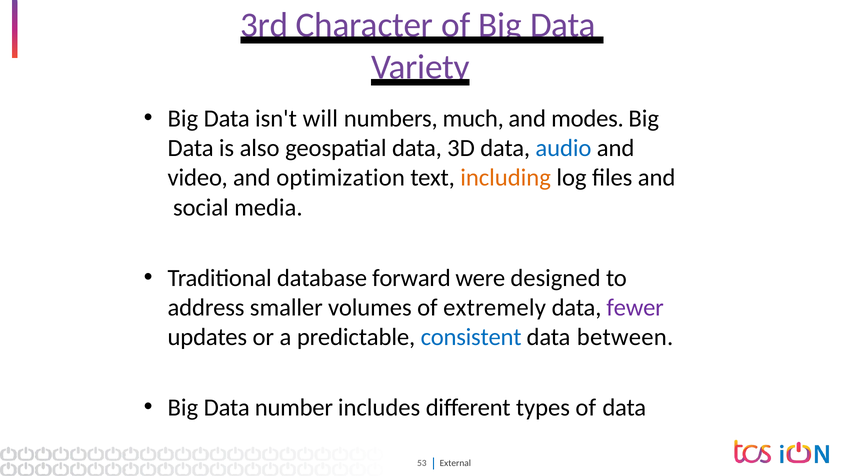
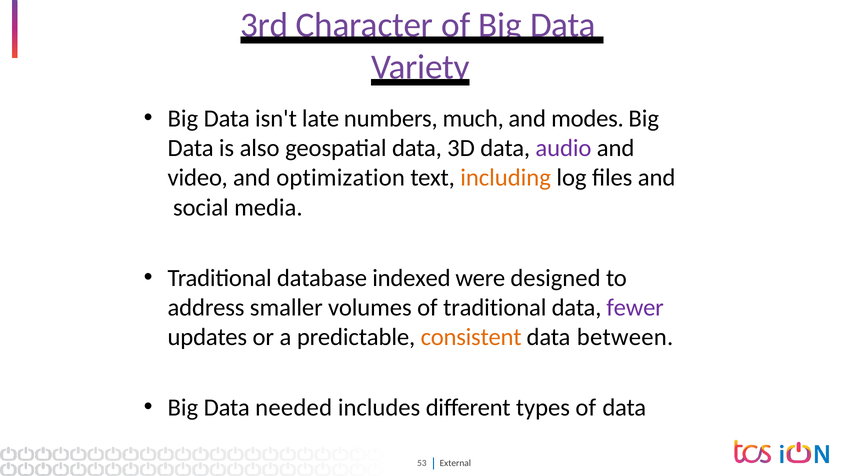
will: will -> late (321, 119)
audio colour: blue -> purple (563, 148)
forward: forward -> indexed (411, 278)
of extremely: extremely -> traditional (495, 307)
consistent colour: blue -> orange (471, 337)
number: number -> needed (294, 407)
